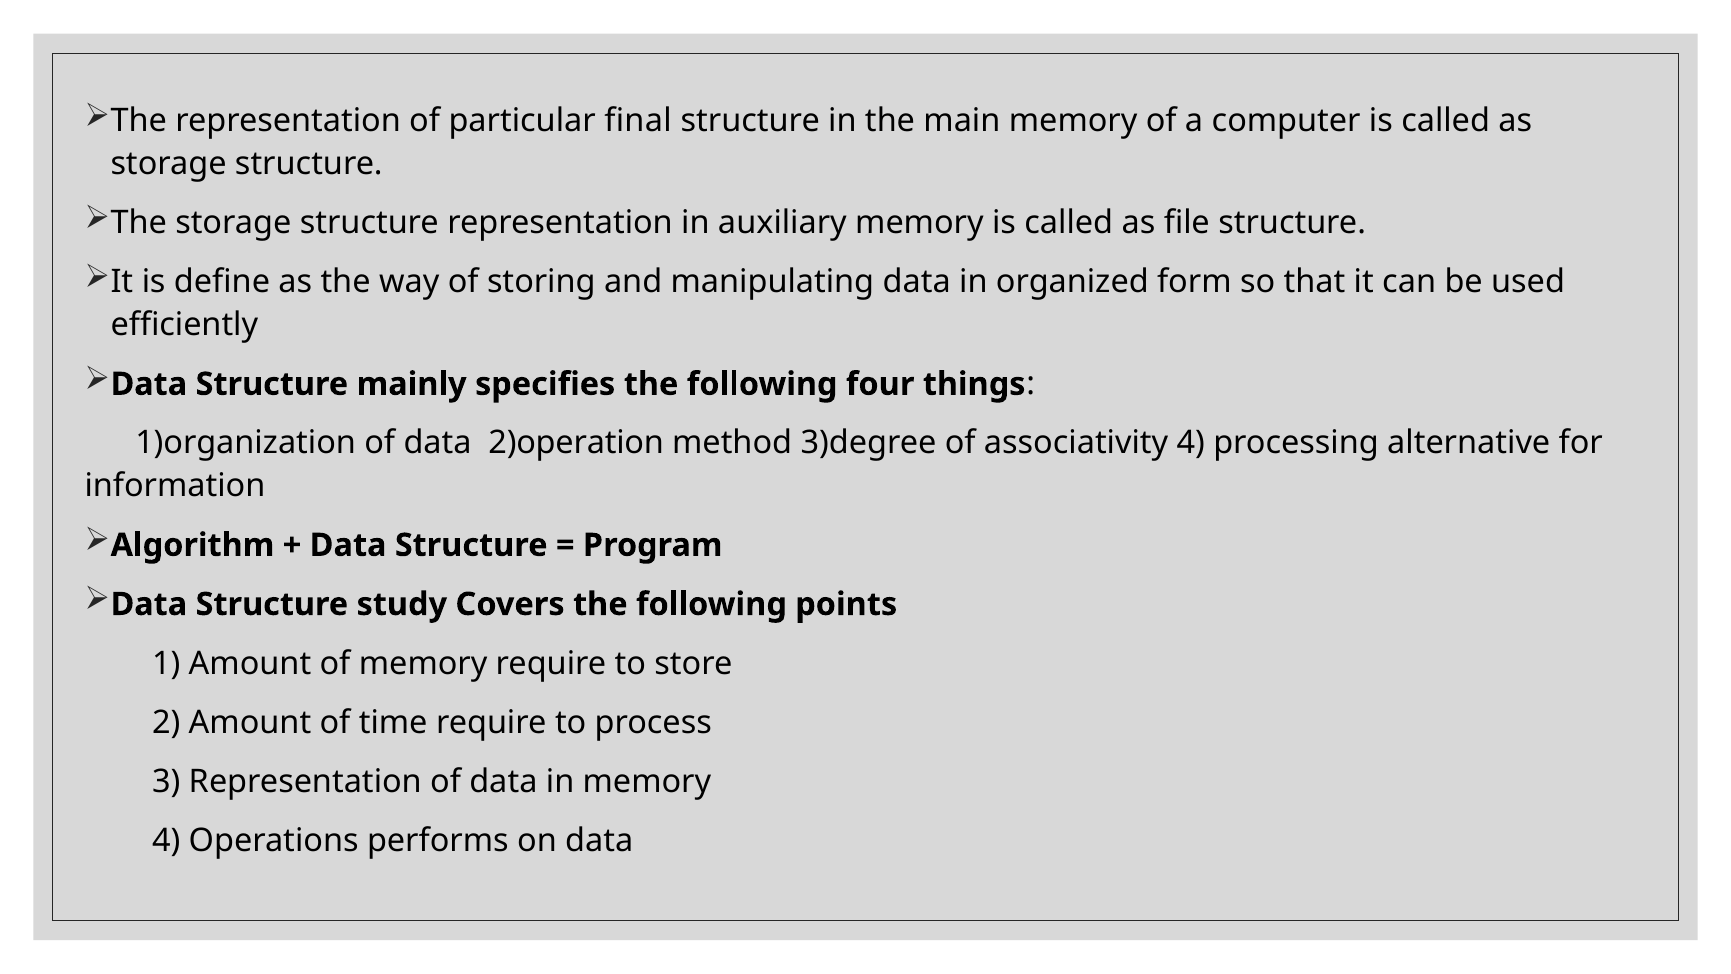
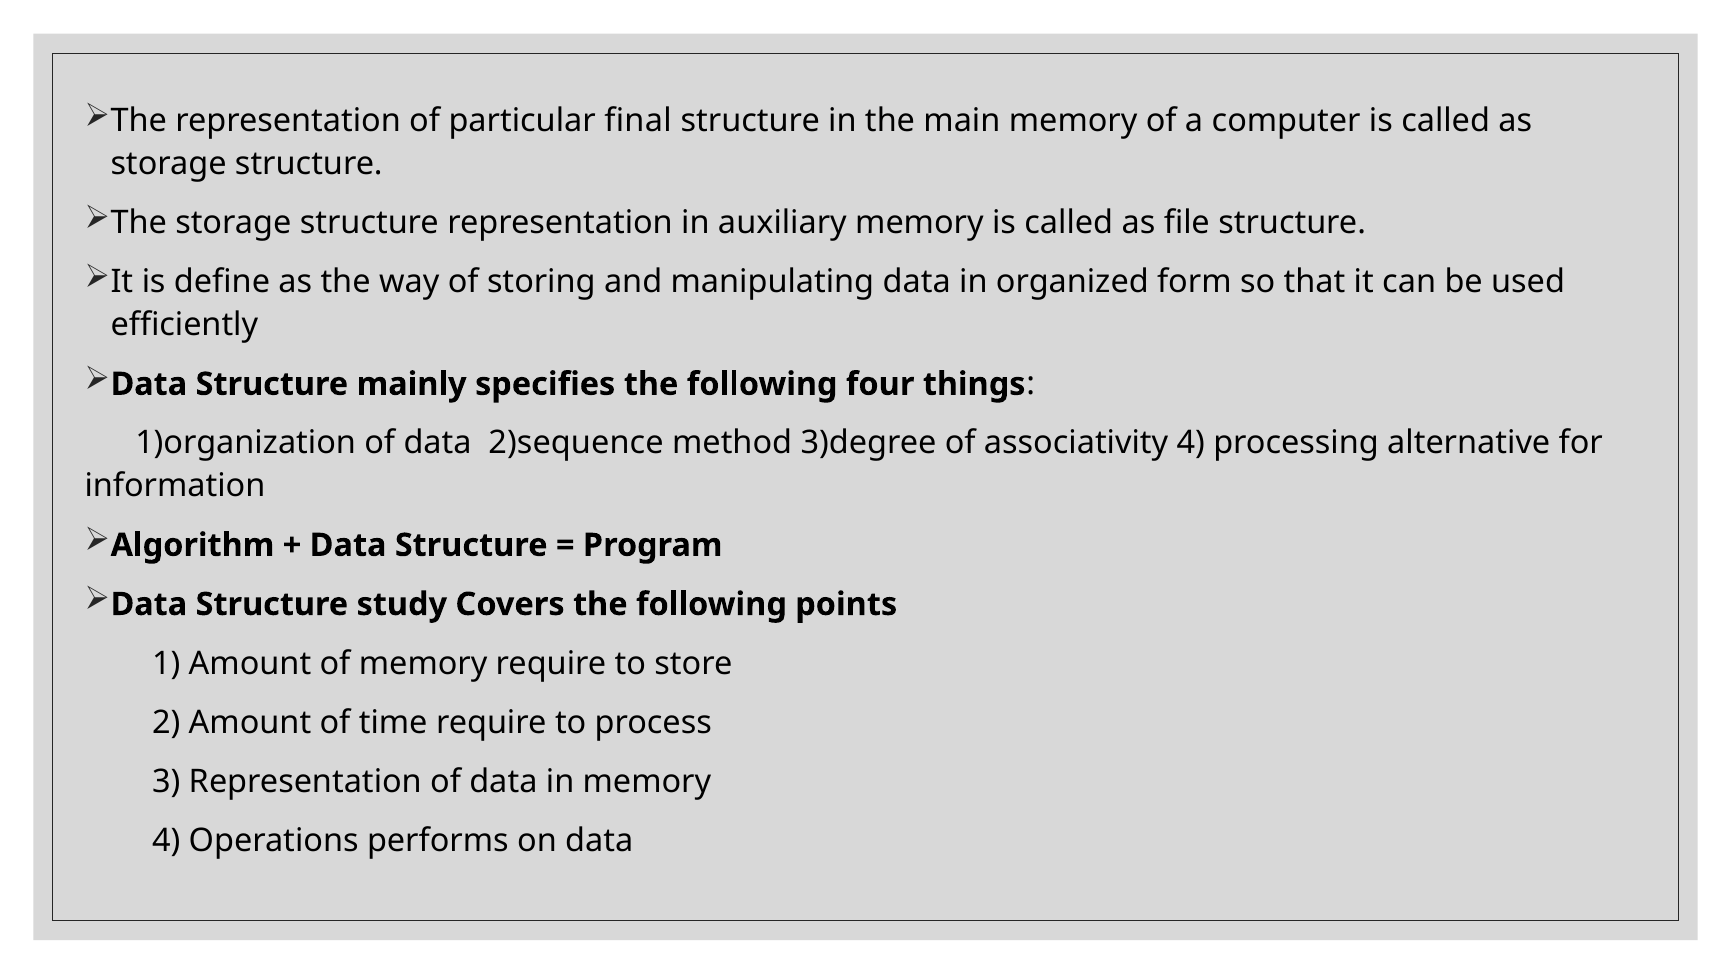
2)operation: 2)operation -> 2)sequence (576, 443)
